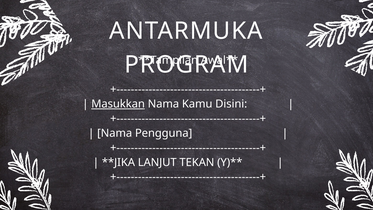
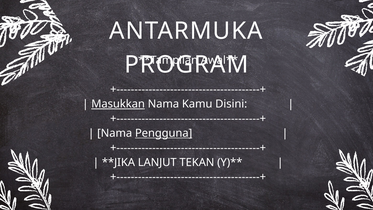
Pengguna underline: none -> present (164, 133)
